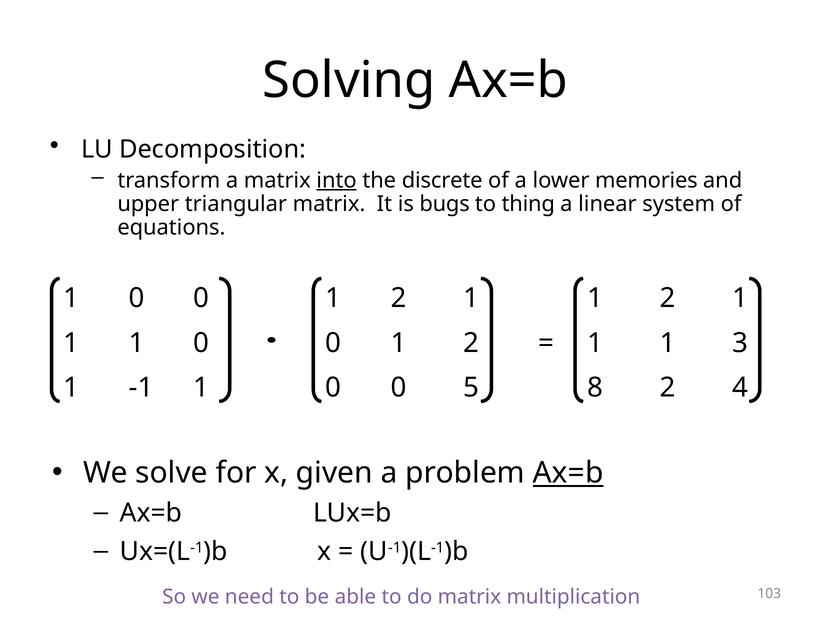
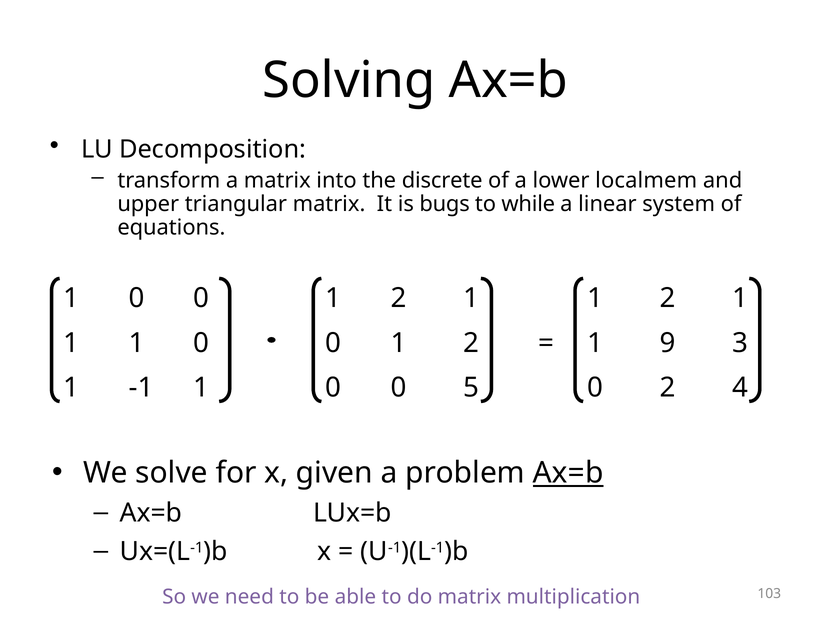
into underline: present -> none (337, 180)
memories: memories -> localmem (646, 180)
thing: thing -> while (528, 204)
1: 1 -> 9 (668, 343)
5 8: 8 -> 0 (595, 388)
